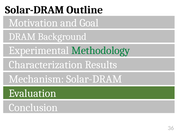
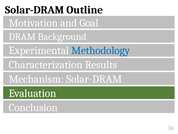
Methodology colour: green -> blue (101, 50)
